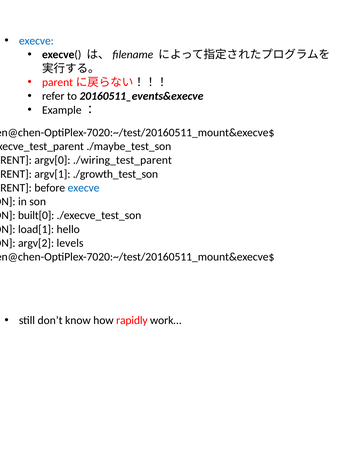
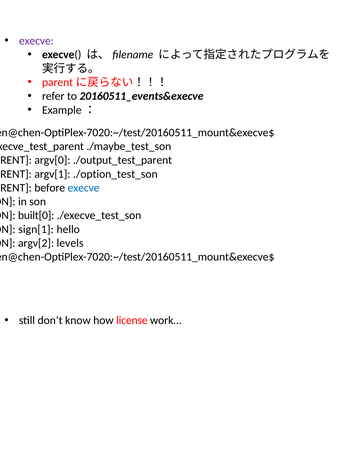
execve colour: blue -> purple (36, 41)
./wiring_test_parent: ./wiring_test_parent -> ./output_test_parent (122, 160)
./growth_test_son: ./growth_test_son -> ./option_test_son (115, 174)
load[1: load[1 -> sign[1 (36, 229)
rapidly: rapidly -> license (132, 321)
